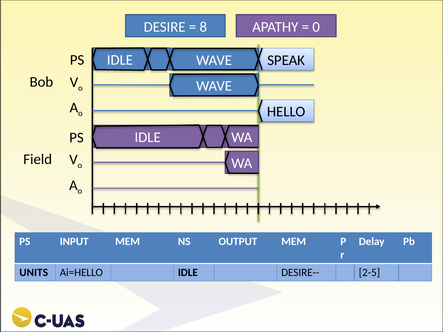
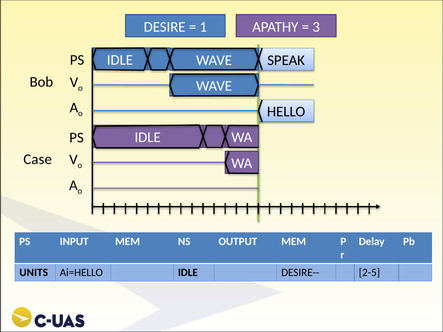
8: 8 -> 1 (203, 27)
0: 0 -> 3 (316, 27)
Field: Field -> Case (38, 160)
